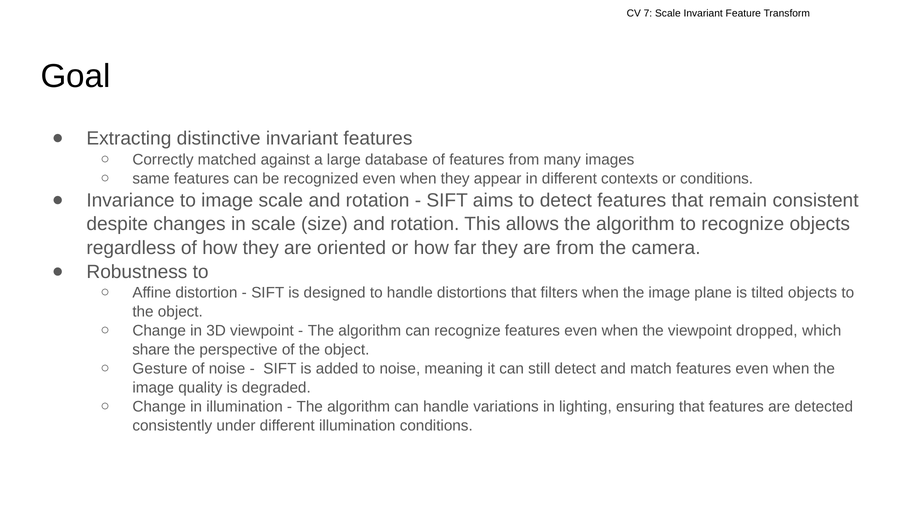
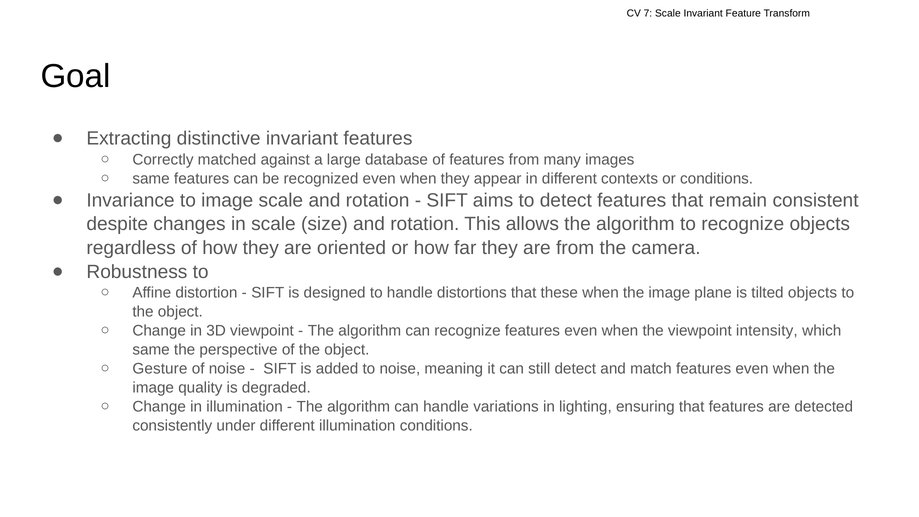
filters: filters -> these (559, 293)
dropped: dropped -> intensity (767, 331)
share: share -> same (151, 350)
